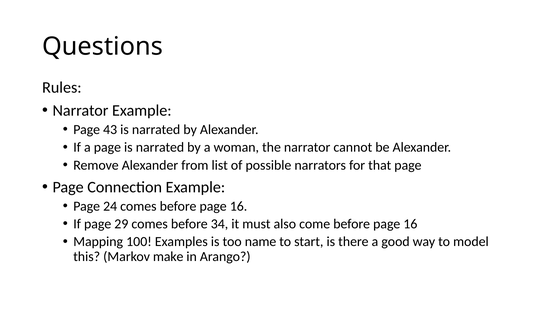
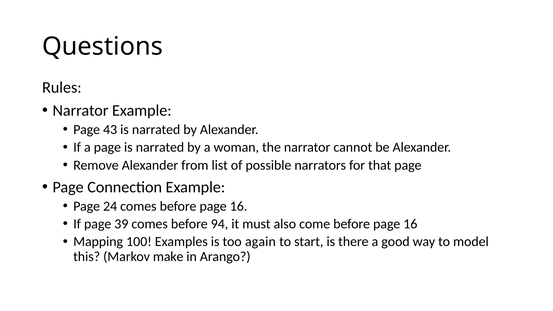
29: 29 -> 39 (121, 224)
34: 34 -> 94 (220, 224)
name: name -> again (260, 242)
